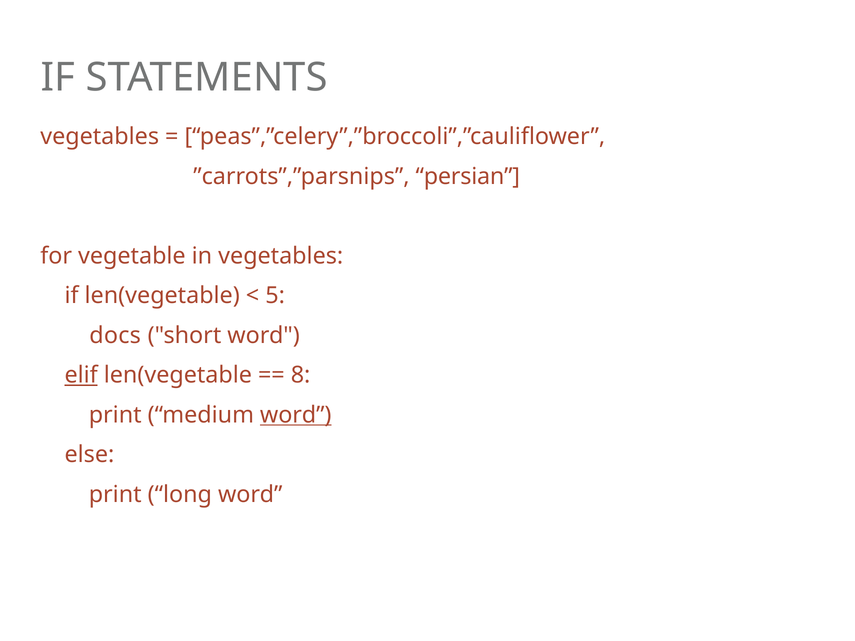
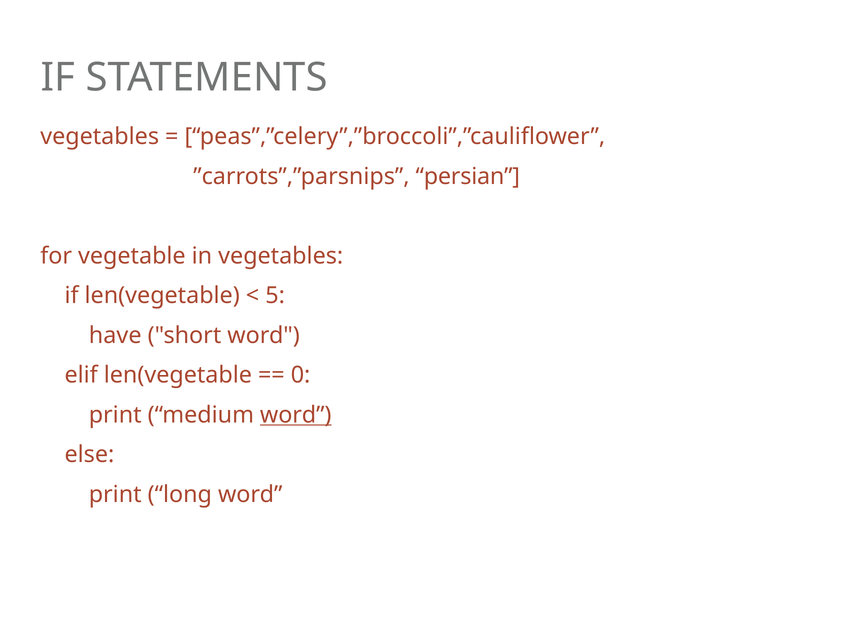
docs: docs -> have (115, 336)
elif underline: present -> none (81, 375)
8: 8 -> 0 (301, 375)
